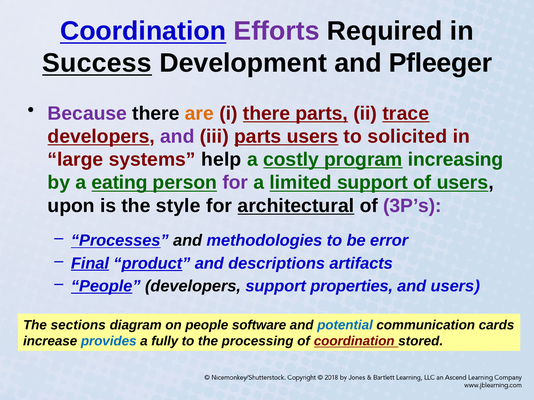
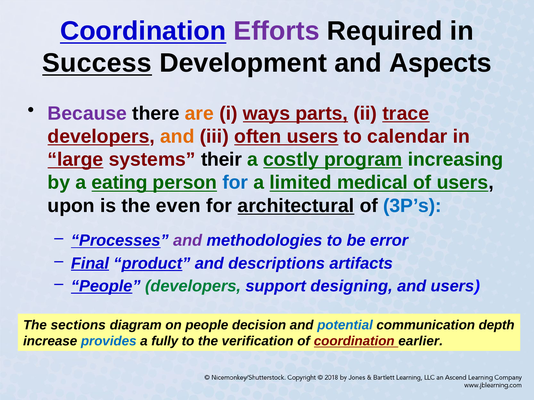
Pfleeger: Pfleeger -> Aspects (440, 63)
i there: there -> ways (267, 113)
and colour: purple -> orange (177, 137)
iii parts: parts -> often (258, 137)
solicited: solicited -> calendar (407, 137)
large underline: none -> present (75, 160)
help: help -> their (221, 160)
for colour: purple -> blue (235, 183)
limited support: support -> medical (373, 183)
style: style -> even (178, 206)
3P’s colour: purple -> blue (412, 206)
and colour: black -> purple (188, 241)
developers colour: black -> green (193, 286)
properties: properties -> designing (352, 286)
software: software -> decision (259, 326)
cards: cards -> depth (497, 326)
processing: processing -> verification (258, 342)
stored: stored -> earlier (421, 342)
